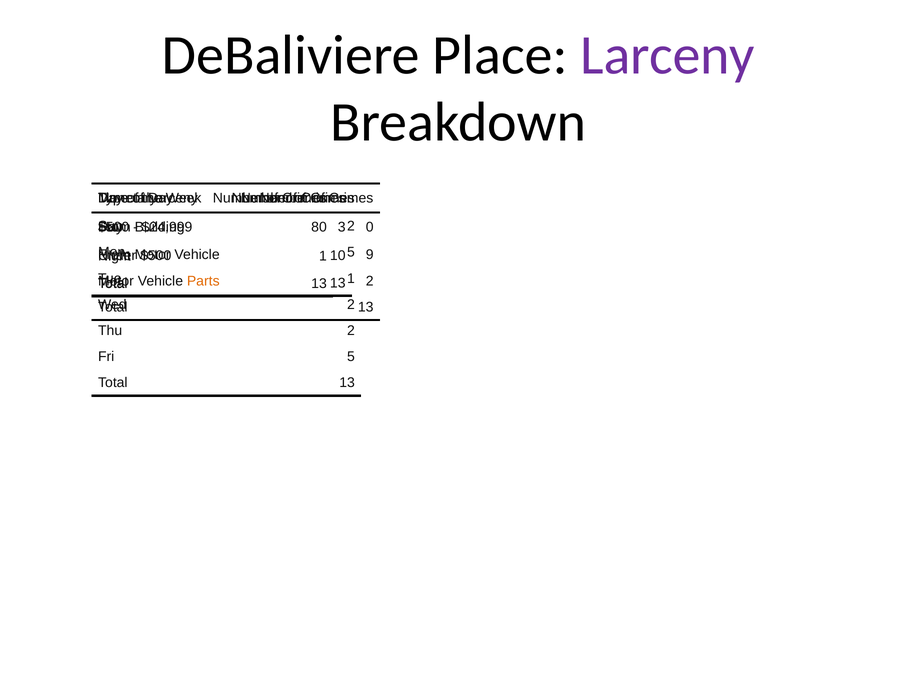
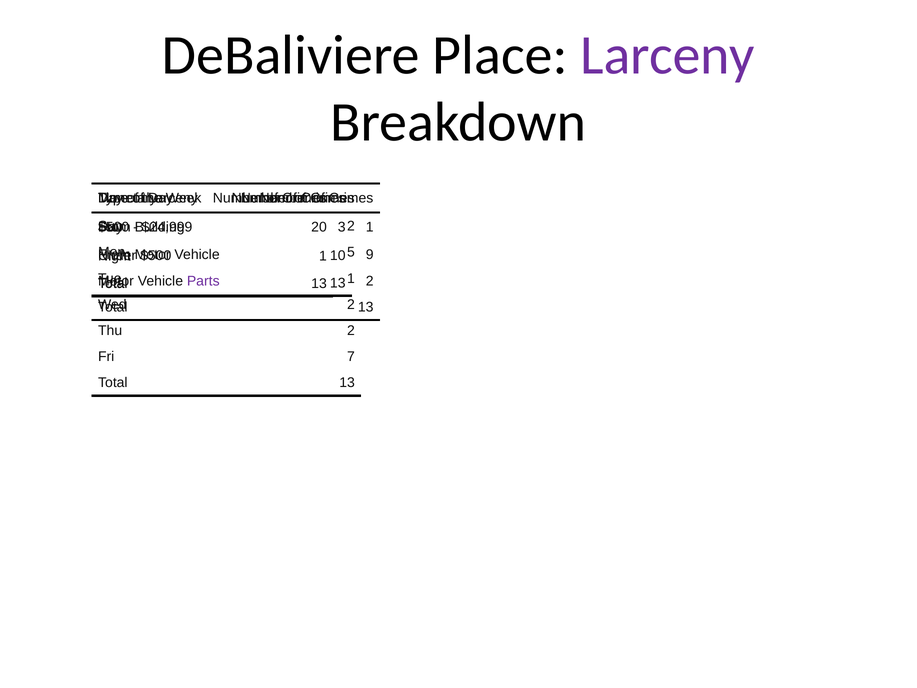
80: 80 -> 20 (319, 227)
0: 0 -> 1 (370, 227)
Parts colour: orange -> purple (203, 281)
Fri 5: 5 -> 7 (351, 357)
